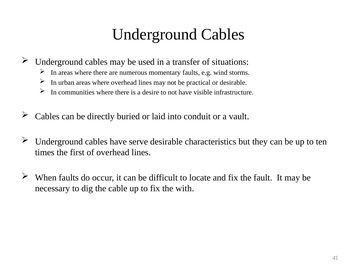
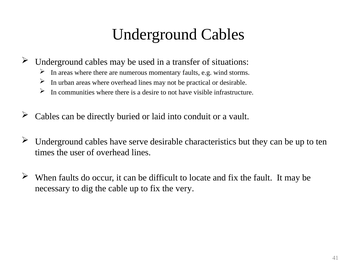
first: first -> user (77, 152)
with: with -> very (185, 188)
